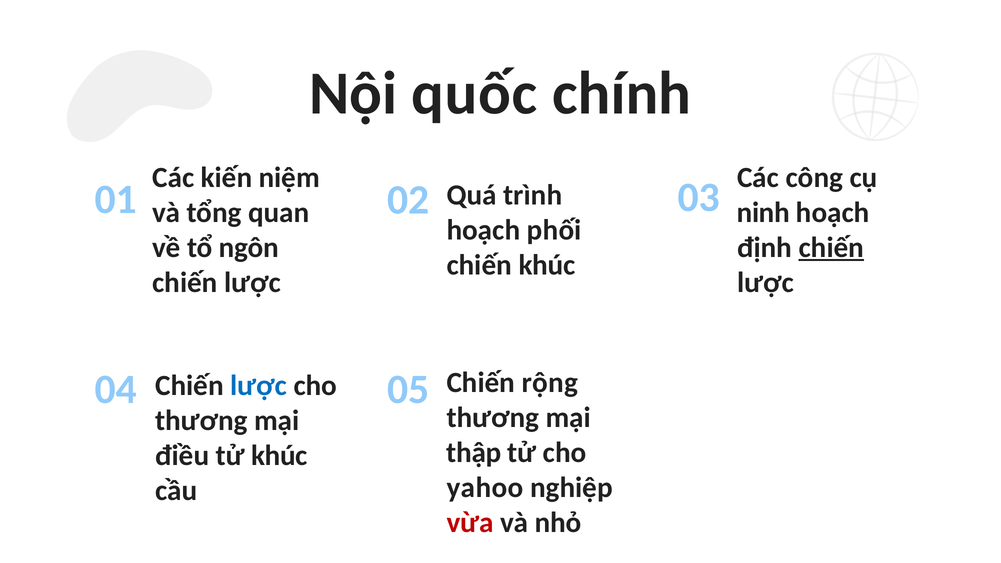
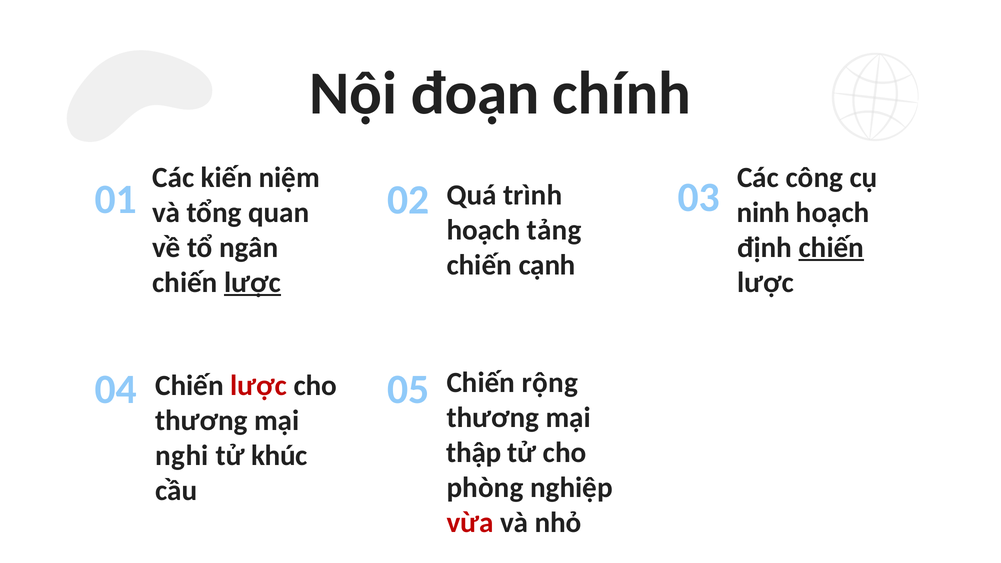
quốc: quốc -> đoạn (475, 93)
phối: phối -> tảng (554, 230)
ngôn: ngôn -> ngân (249, 248)
chiến khúc: khúc -> cạnh (547, 265)
lược underline: none -> present (252, 283)
lược colour: blue -> red (259, 385)
điều: điều -> nghi (182, 456)
yahoo: yahoo -> phòng (485, 488)
